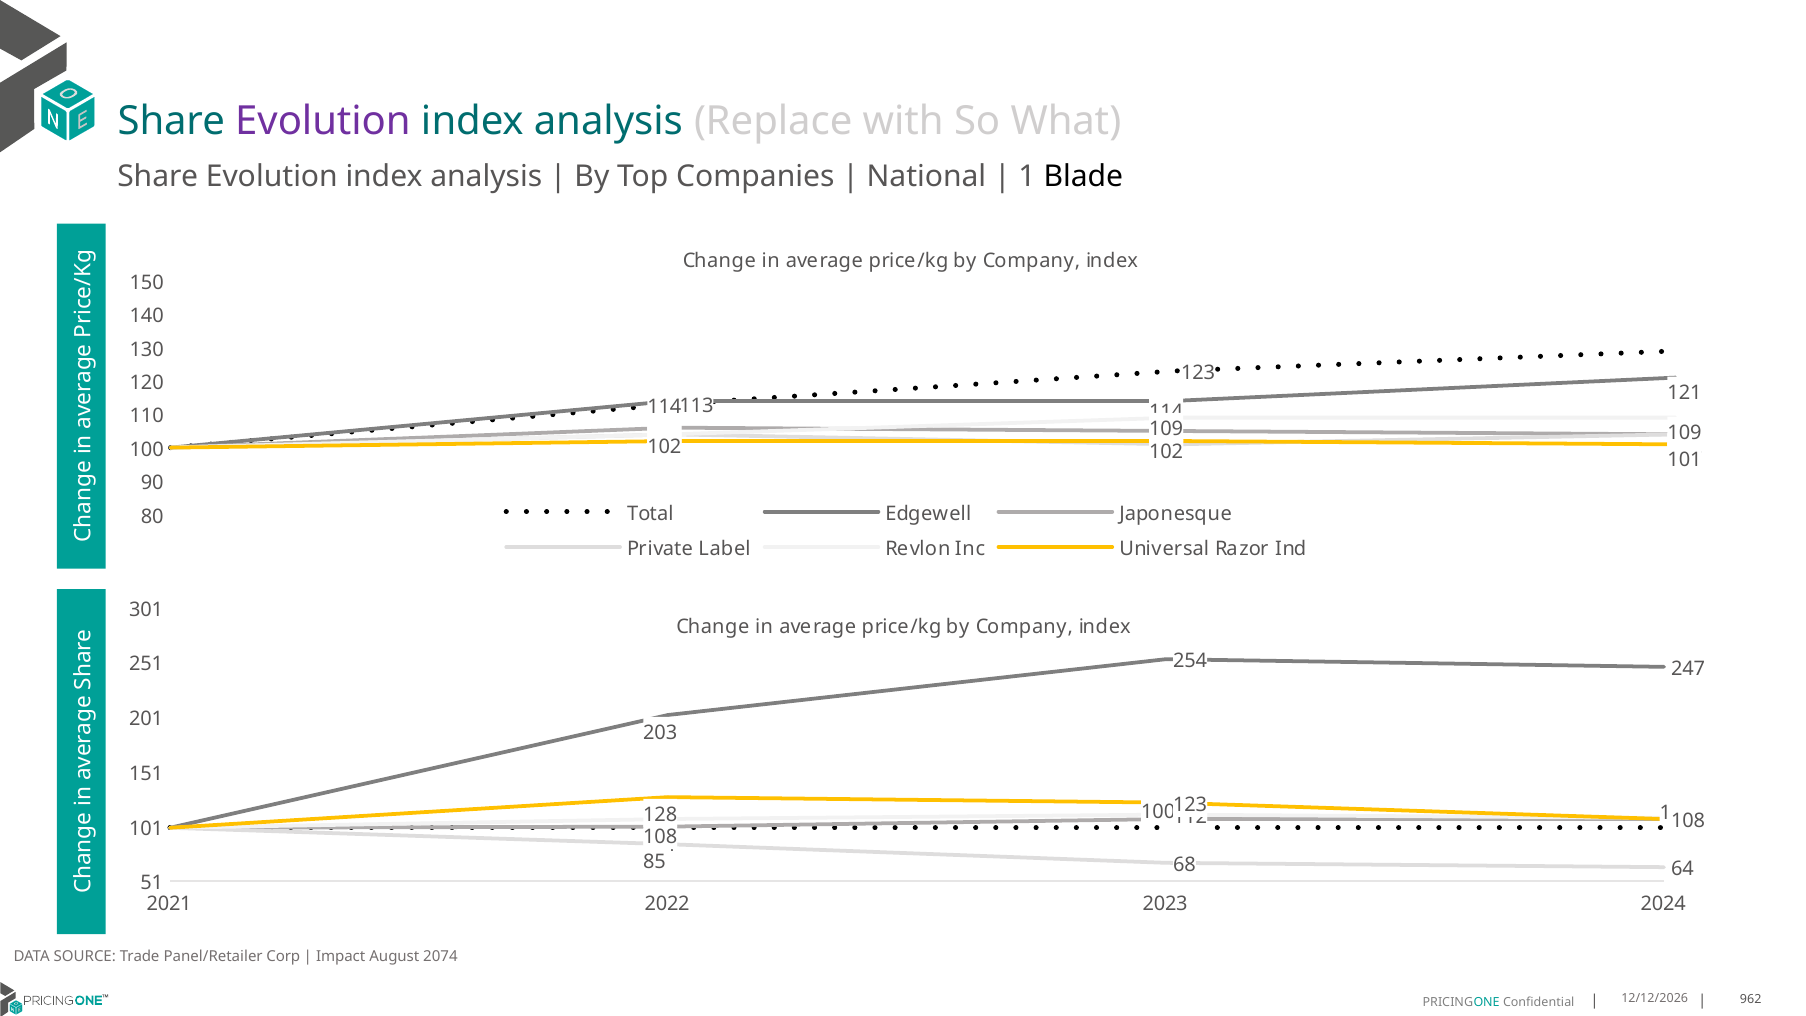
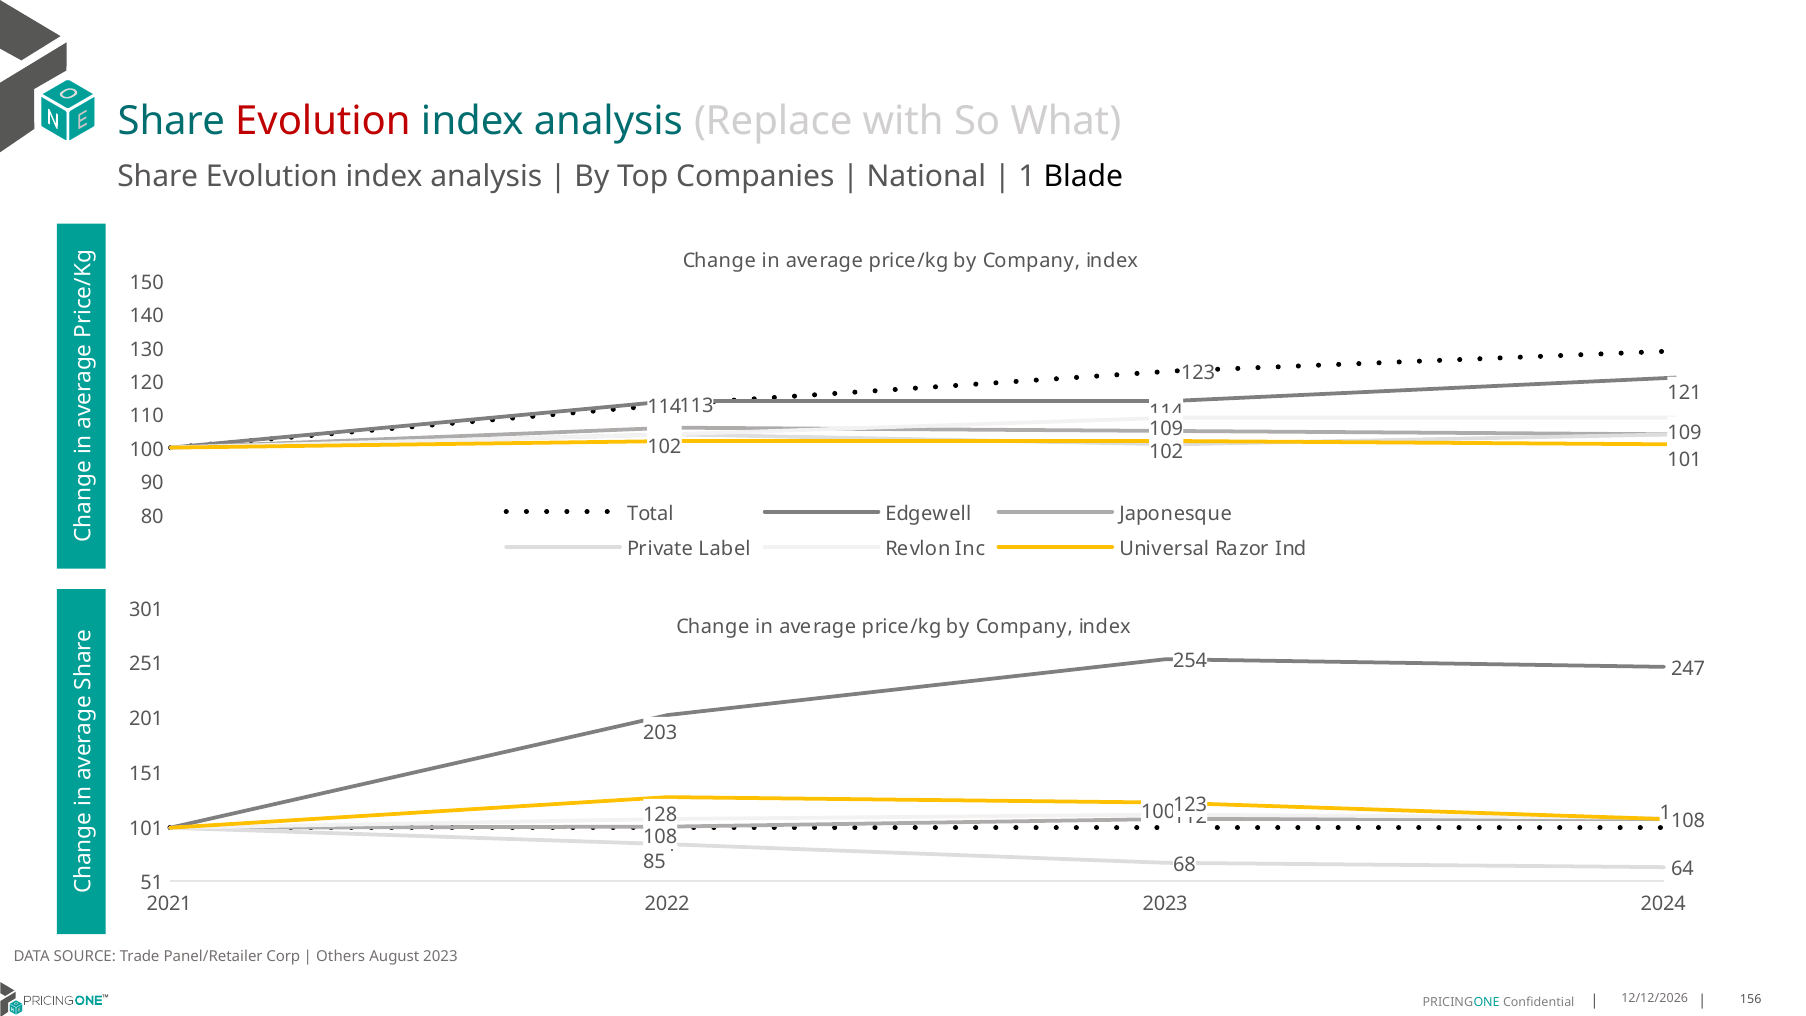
Evolution colour: purple -> red (323, 121)
Impact: Impact -> Others (341, 957)
August 2074: 2074 -> 2023 (440, 957)
962: 962 -> 156 (1751, 999)
